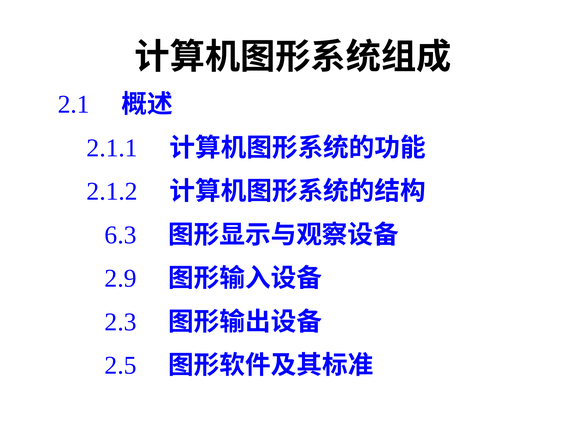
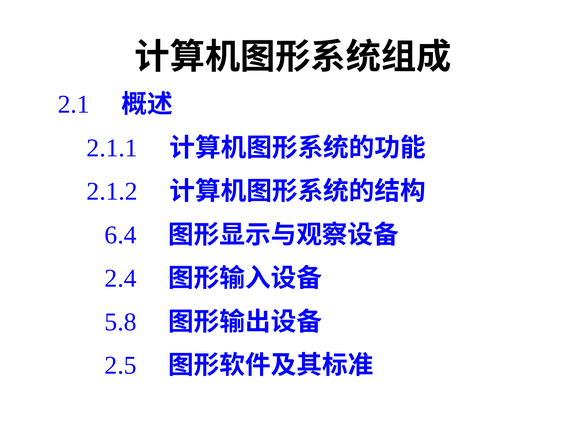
6.3: 6.3 -> 6.4 (121, 235)
2.9: 2.9 -> 2.4 (121, 279)
2.3: 2.3 -> 5.8 (121, 322)
